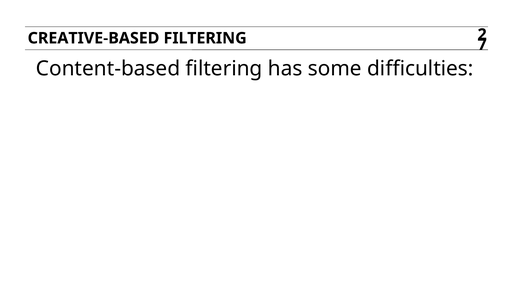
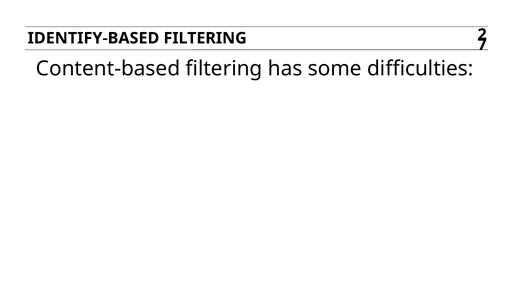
CREATIVE-BASED: CREATIVE-BASED -> IDENTIFY-BASED (93, 38)
